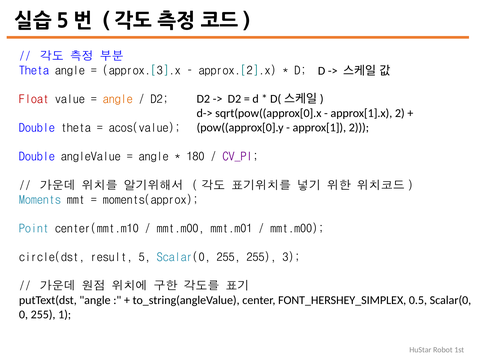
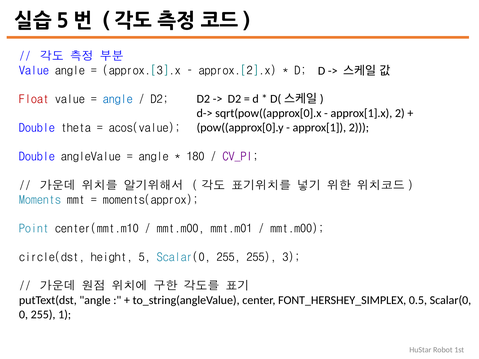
Theta: Theta -> Value (34, 71)
angle colour: orange -> blue (118, 99)
result: result -> height (112, 257)
